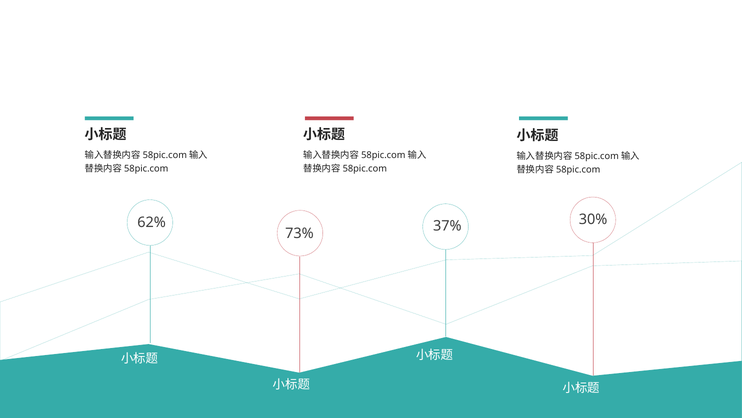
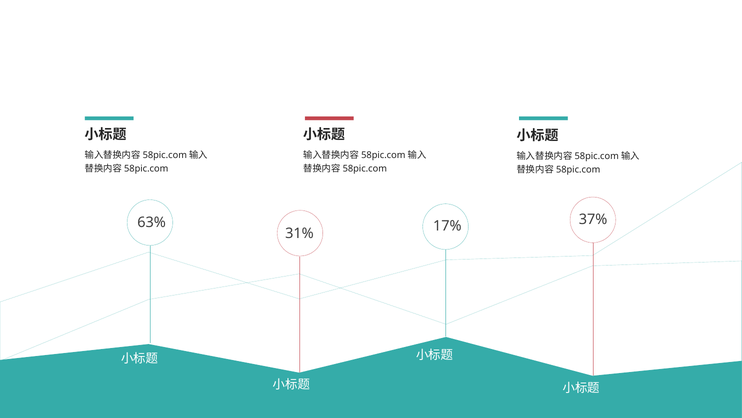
30%: 30% -> 37% (593, 219)
62%: 62% -> 63% (152, 222)
37%: 37% -> 17% (447, 226)
73%: 73% -> 31% (299, 233)
